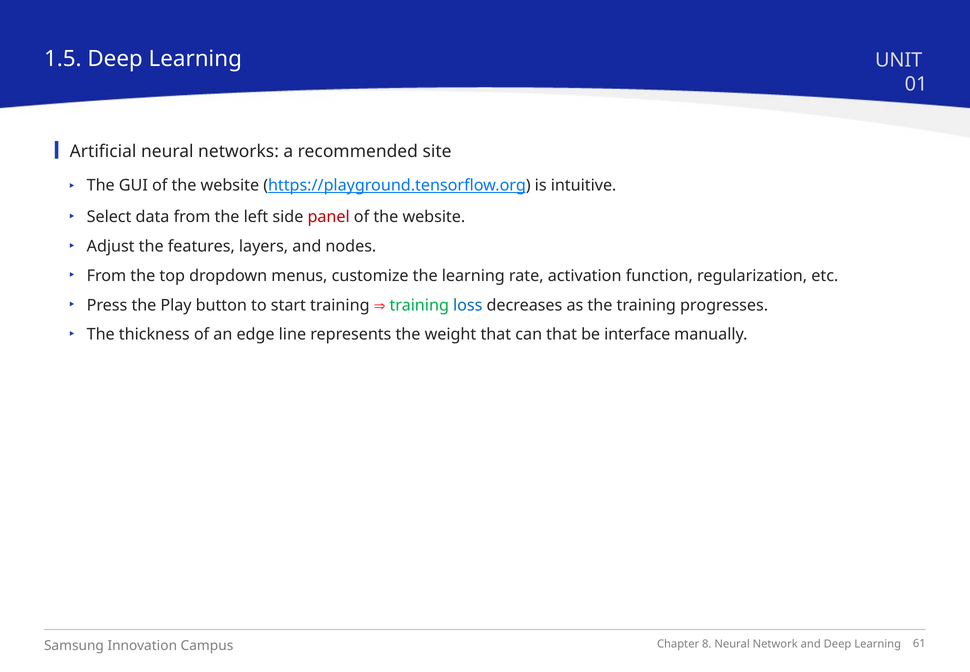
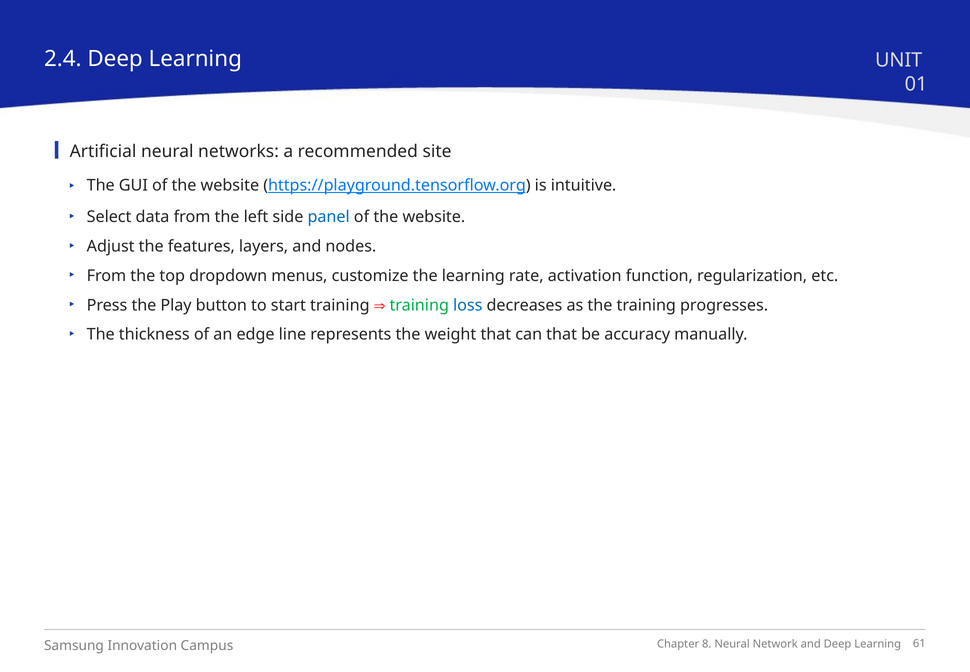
1.5: 1.5 -> 2.4 (63, 59)
panel colour: red -> blue (329, 217)
interface: interface -> accuracy (637, 335)
